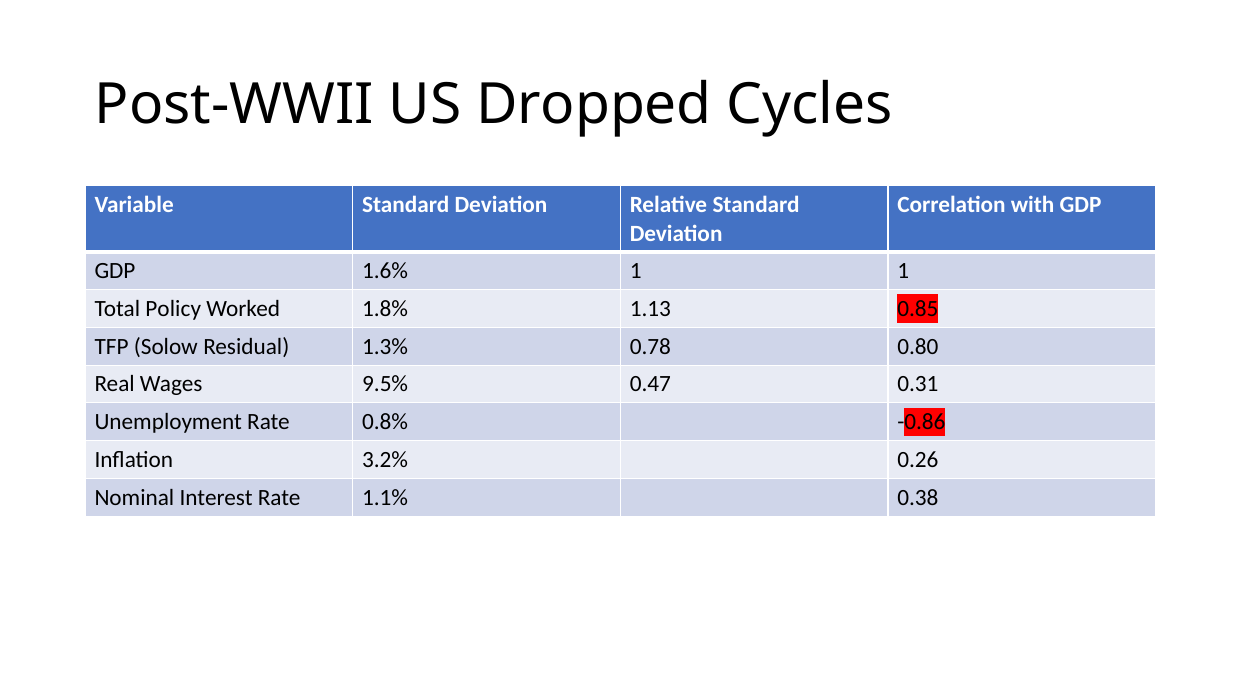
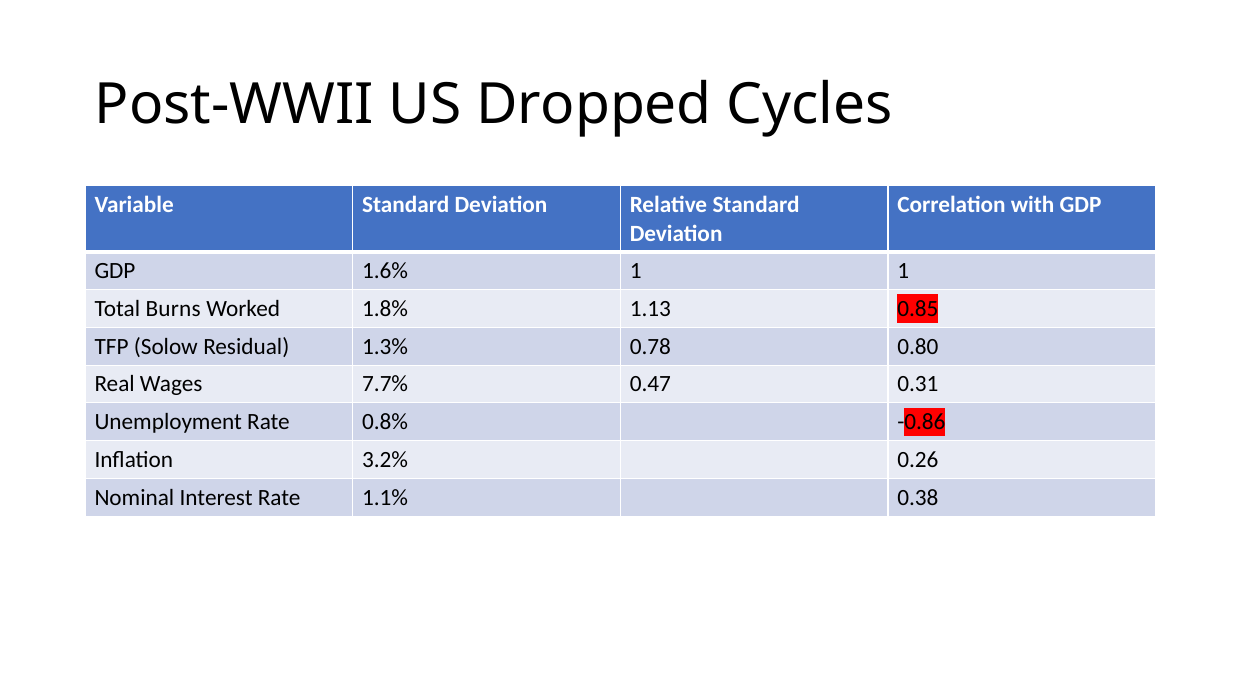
Policy: Policy -> Burns (173, 309)
9.5%: 9.5% -> 7.7% (385, 384)
